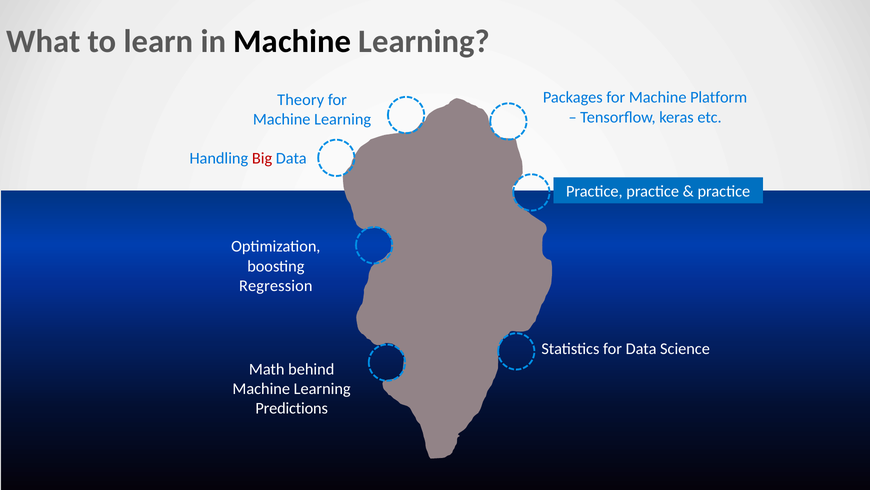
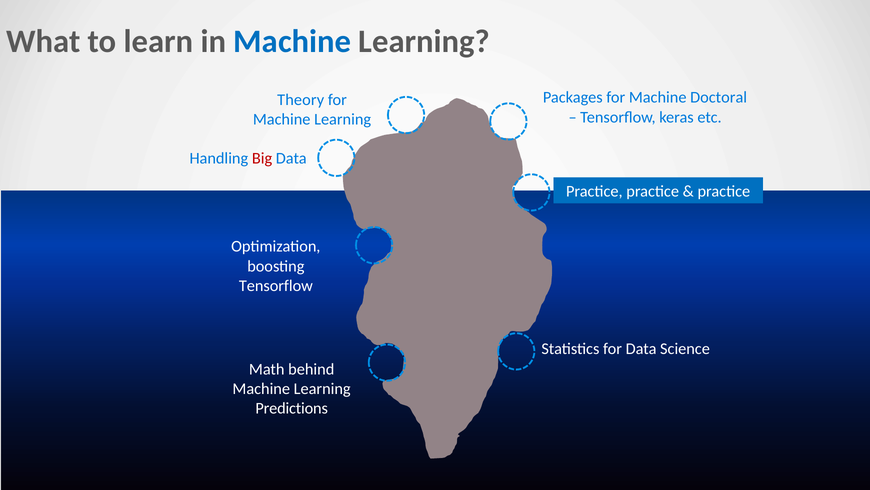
Machine colour: black -> blue (292, 41)
Platform: Platform -> Doctoral (719, 97)
Regression: Regression -> Tensorflow (276, 285)
